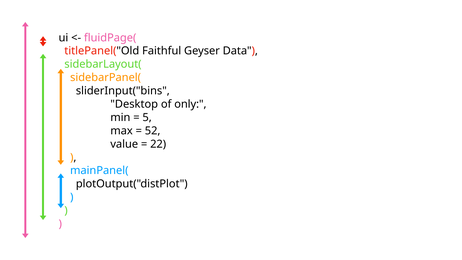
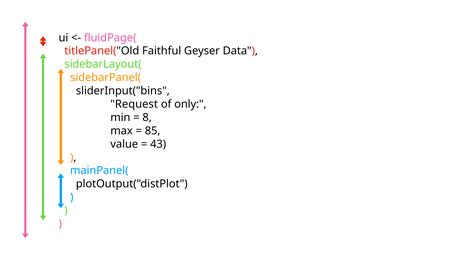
Desktop: Desktop -> Request (134, 104)
5: 5 -> 8 (147, 117)
52: 52 -> 85 (153, 131)
22: 22 -> 43 (158, 144)
